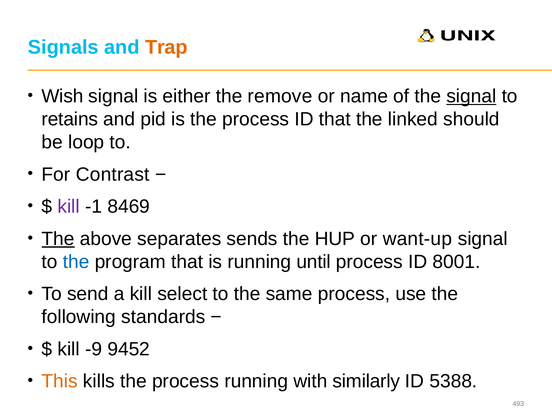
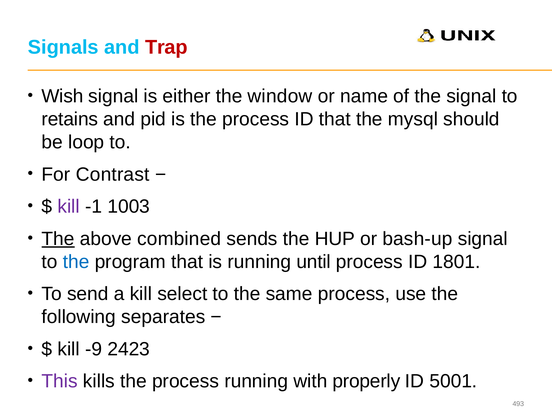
Trap colour: orange -> red (166, 47)
remove: remove -> window (280, 96)
signal underline: present -> none (471, 96)
linked: linked -> mysql (413, 119)
8469: 8469 -> 1003 (129, 207)
separates: separates -> combined (179, 239)
want-up: want-up -> bash-up (417, 239)
8001: 8001 -> 1801 (457, 262)
standards: standards -> separates (163, 317)
9452: 9452 -> 2423 (129, 349)
This colour: orange -> purple (60, 381)
similarly: similarly -> properly (366, 381)
5388: 5388 -> 5001 (453, 381)
